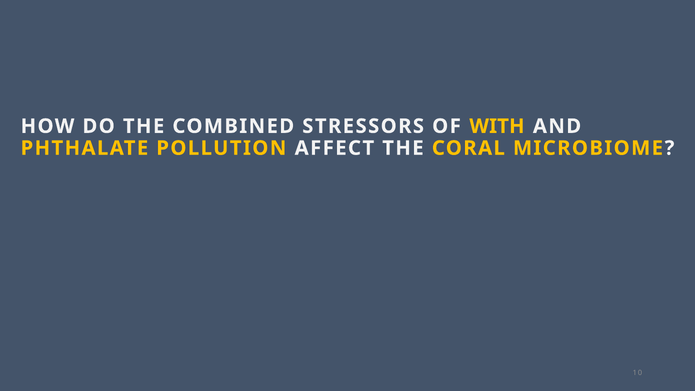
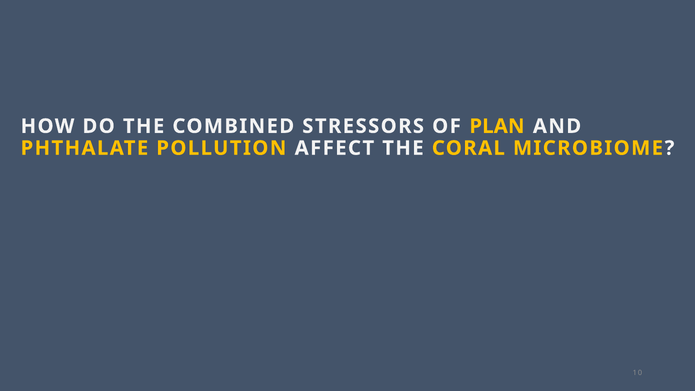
WITH: WITH -> PLAN (497, 126)
